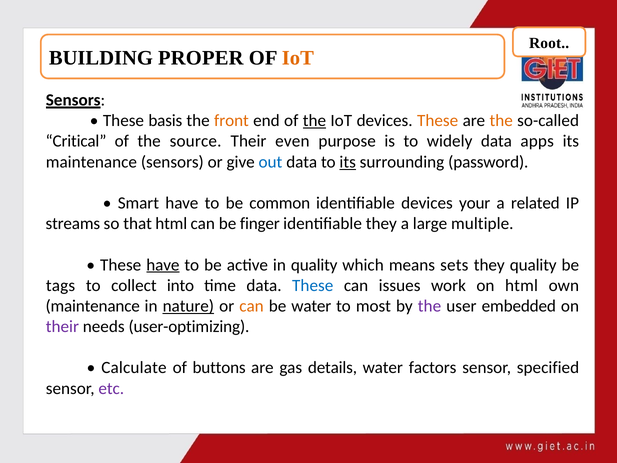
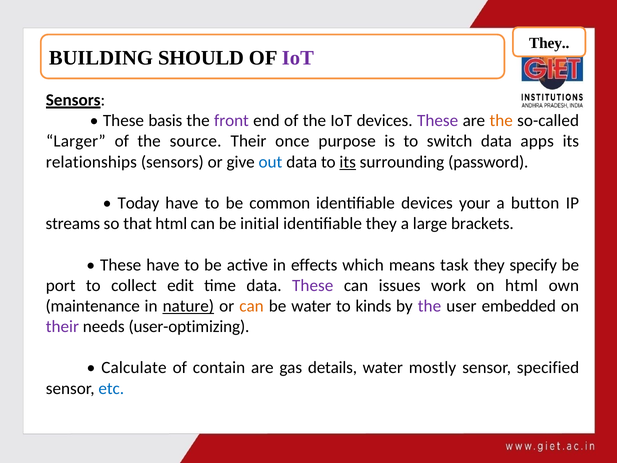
Root: Root -> They (549, 43)
PROPER: PROPER -> SHOULD (201, 58)
IoT colour: orange -> purple (298, 58)
front colour: orange -> purple (231, 121)
the underline: present -> none (314, 121)
These colour: orange -> purple (438, 121)
Critical: Critical -> Larger (76, 141)
even: even -> once (292, 141)
widely: widely -> switch (450, 141)
maintenance: maintenance -> relationships (91, 162)
Smart: Smart -> Today (138, 203)
related: related -> button (535, 203)
finger: finger -> initial (260, 224)
multiple: multiple -> brackets (482, 224)
have underline: present -> none (163, 265)
in quality: quality -> effects (314, 265)
sets: sets -> task (454, 265)
they quality: quality -> specify (533, 265)
tags: tags -> port (61, 285)
into: into -> edit (181, 285)
These colour: blue -> purple (313, 285)
most: most -> kinds (373, 306)
buttons: buttons -> contain (219, 368)
factors: factors -> mostly (432, 368)
etc colour: purple -> blue (111, 388)
